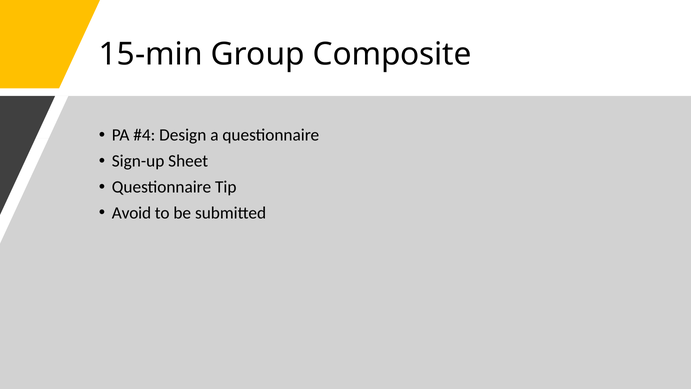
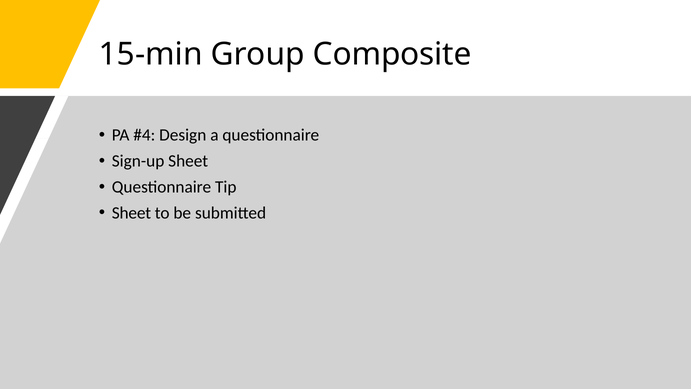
Avoid: Avoid -> Sheet (131, 213)
